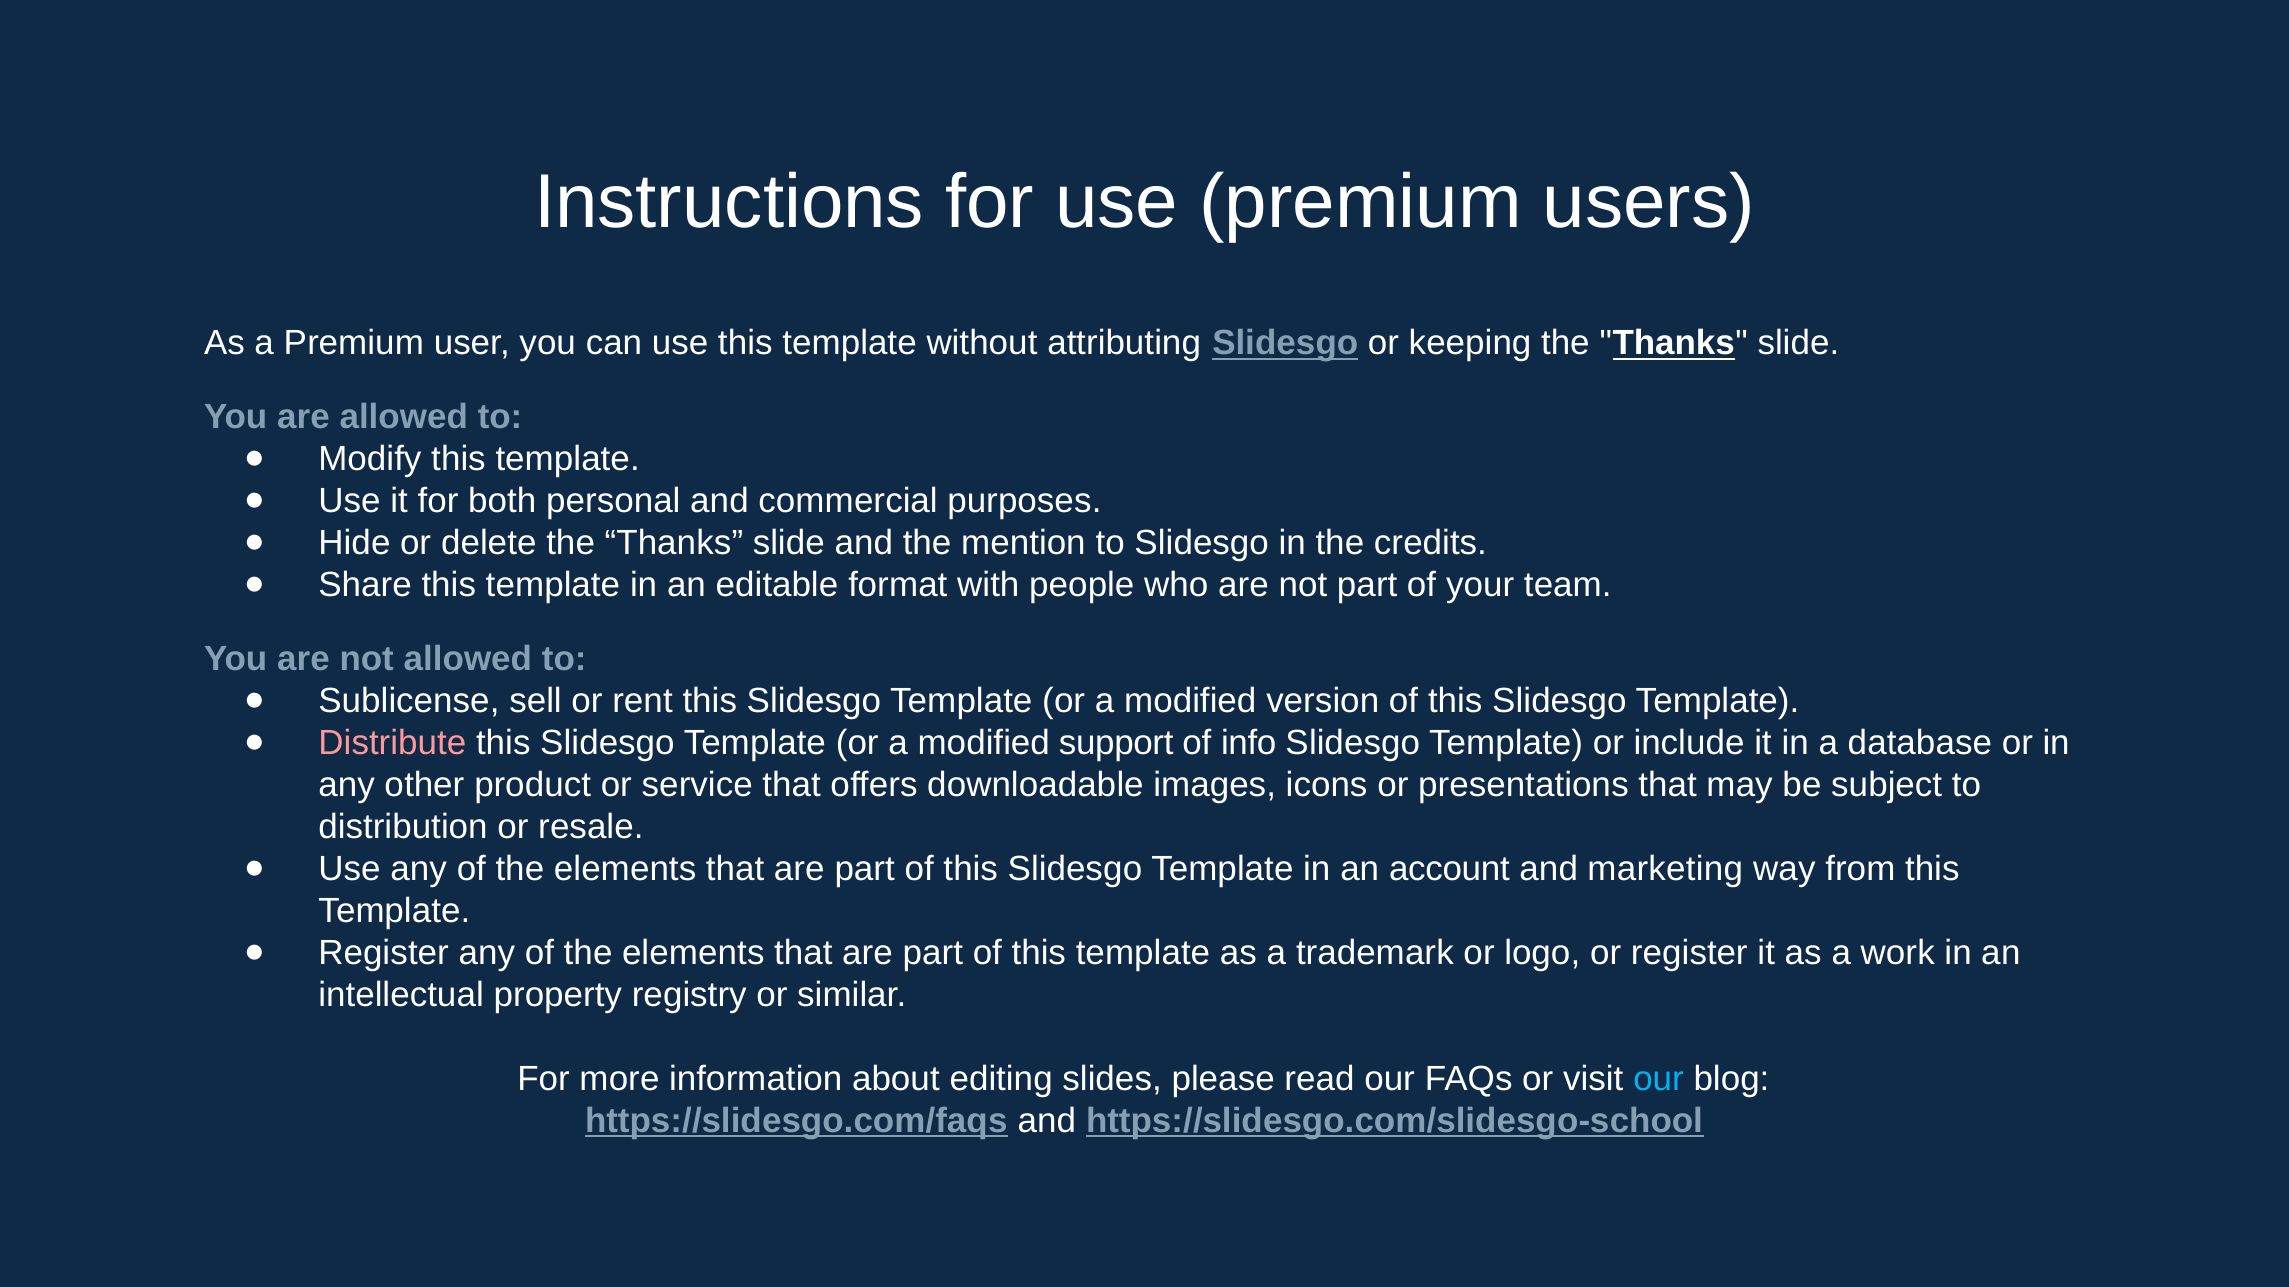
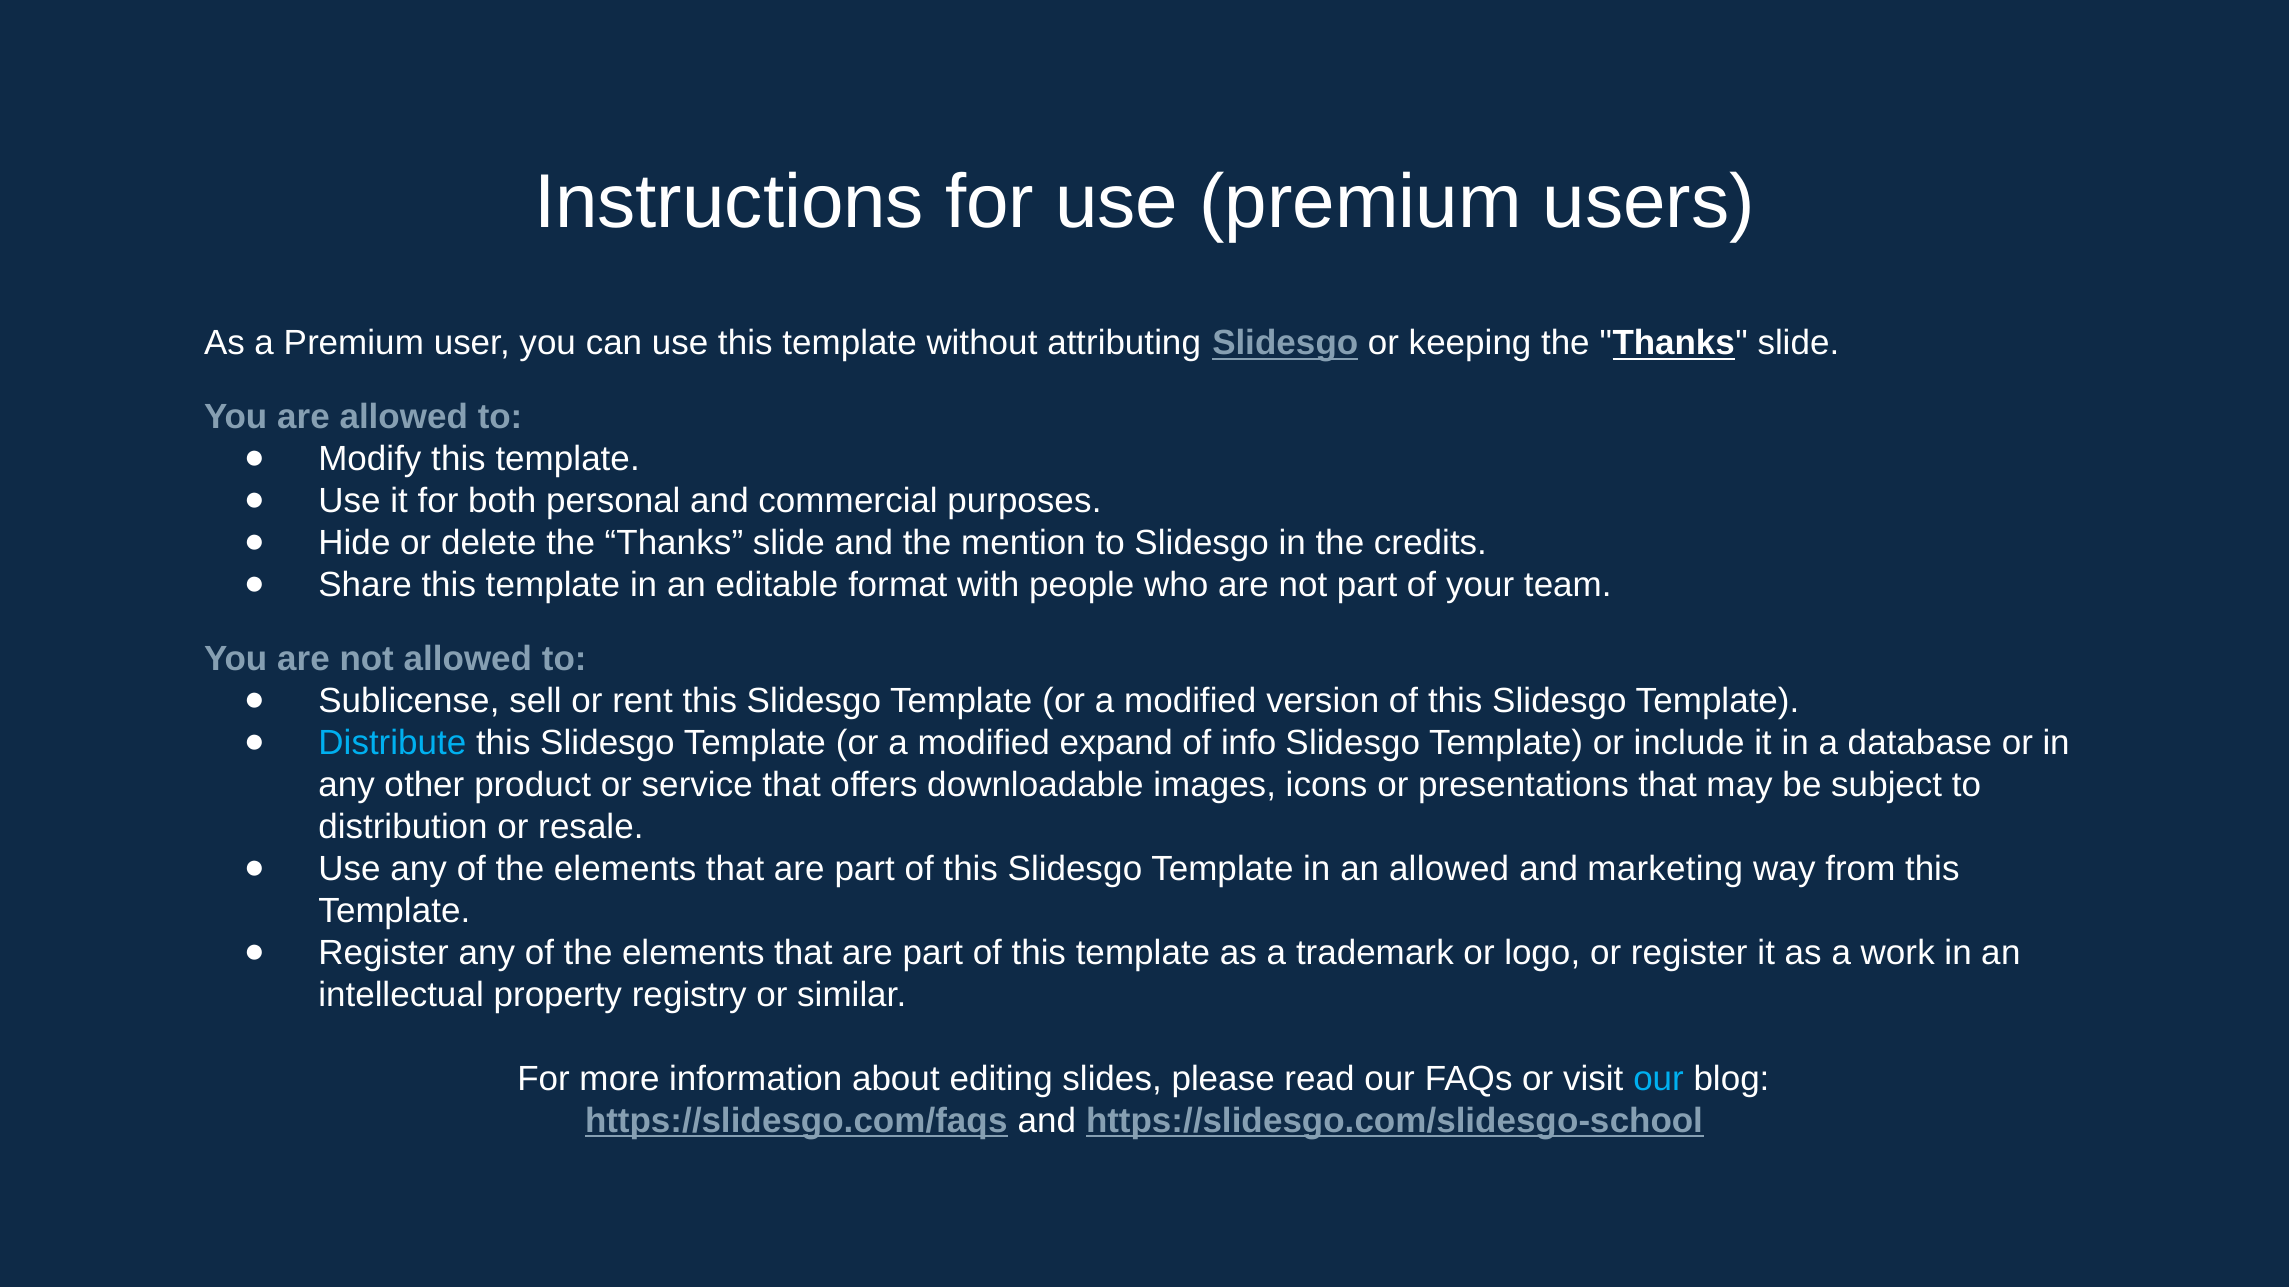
Distribute colour: pink -> light blue (392, 743)
support: support -> expand (1116, 743)
an account: account -> allowed (1449, 869)
